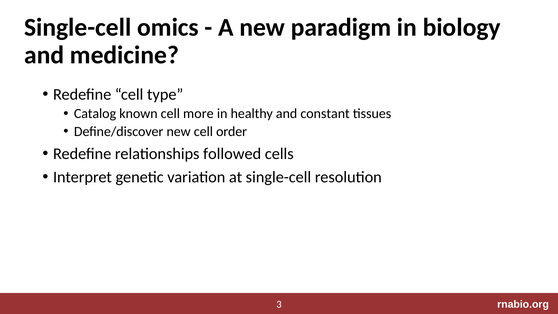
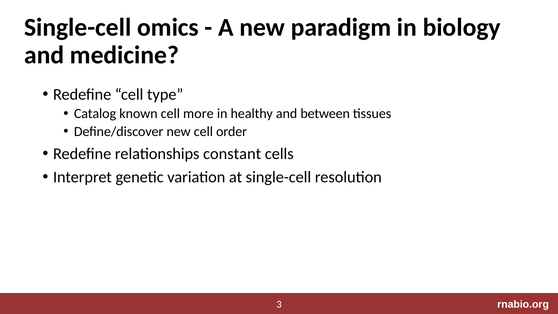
constant: constant -> between (325, 114)
followed: followed -> constant (232, 154)
